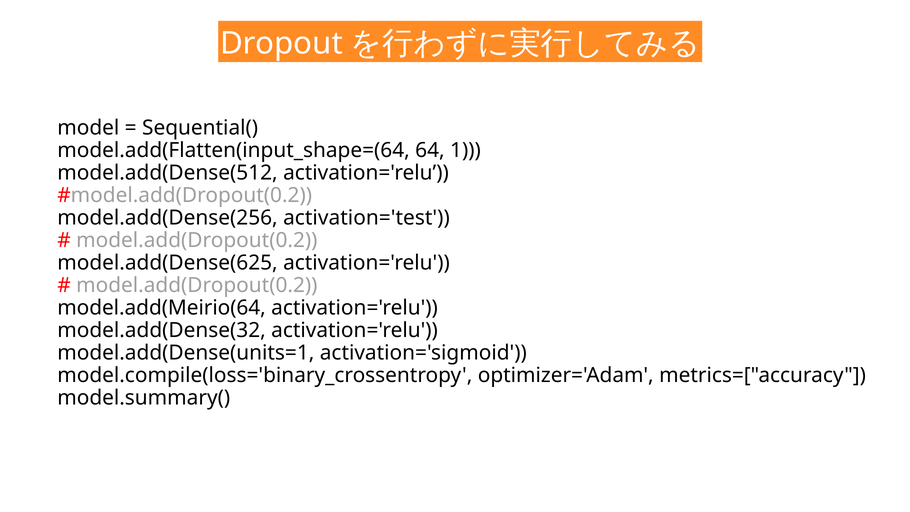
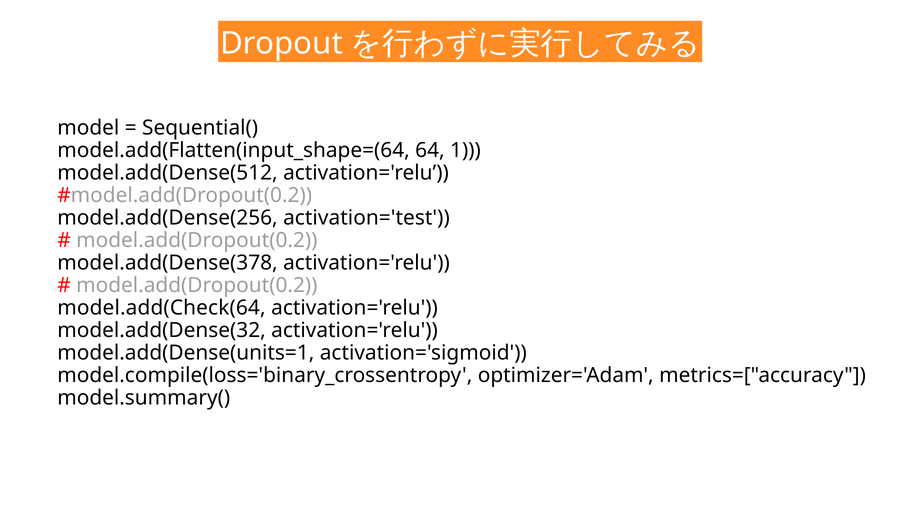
model.add(Dense(625: model.add(Dense(625 -> model.add(Dense(378 (167, 263)
model.add(Meirio(64: model.add(Meirio(64 -> model.add(Check(64 (161, 308)
